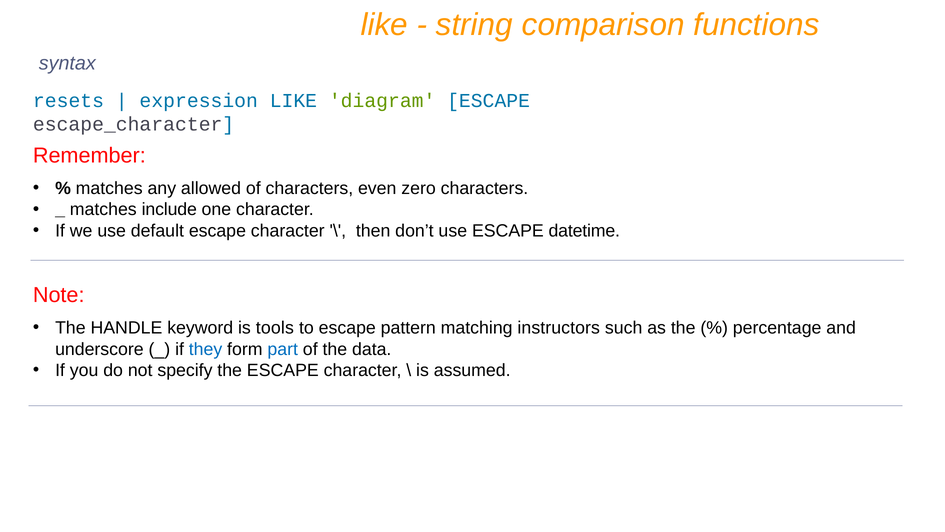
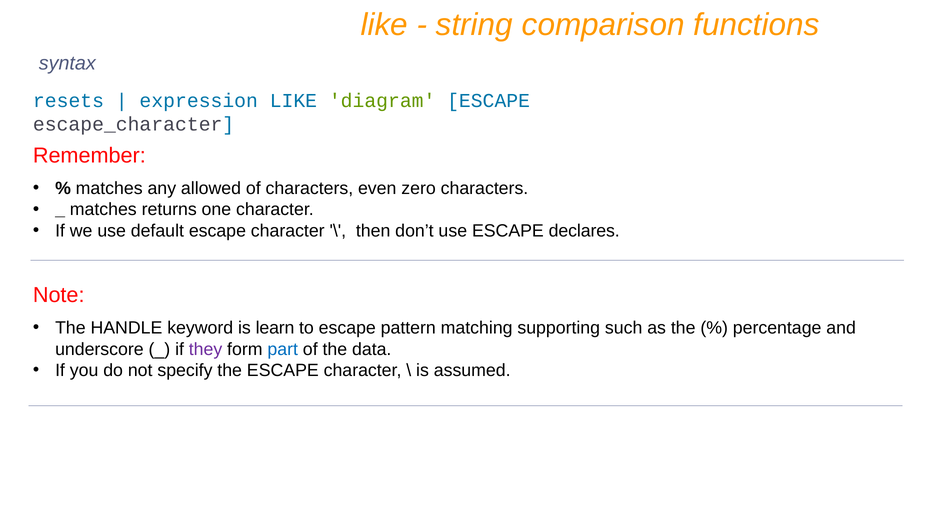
include: include -> returns (169, 209)
datetime: datetime -> declares (584, 231)
tools: tools -> learn (275, 328)
instructors: instructors -> supporting (559, 328)
they colour: blue -> purple (206, 349)
